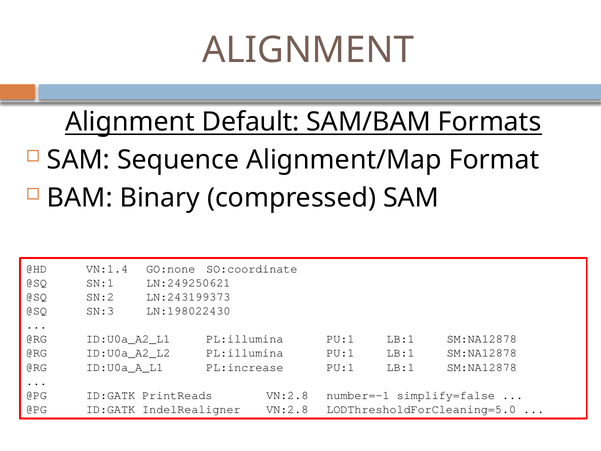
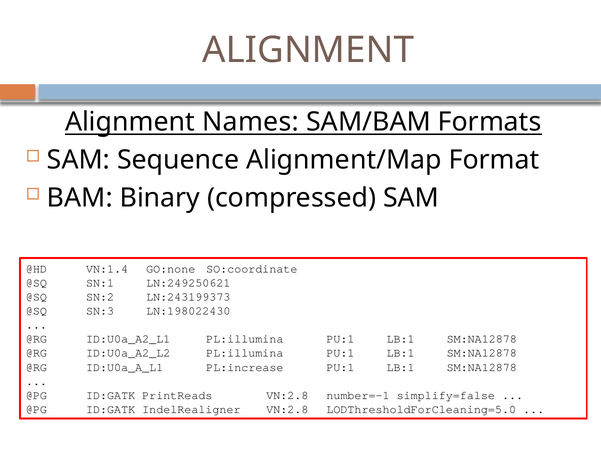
Default: Default -> Names (251, 122)
